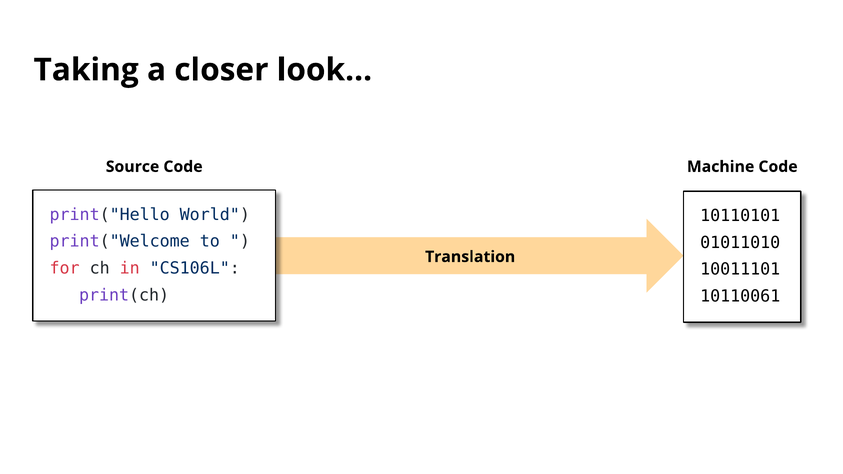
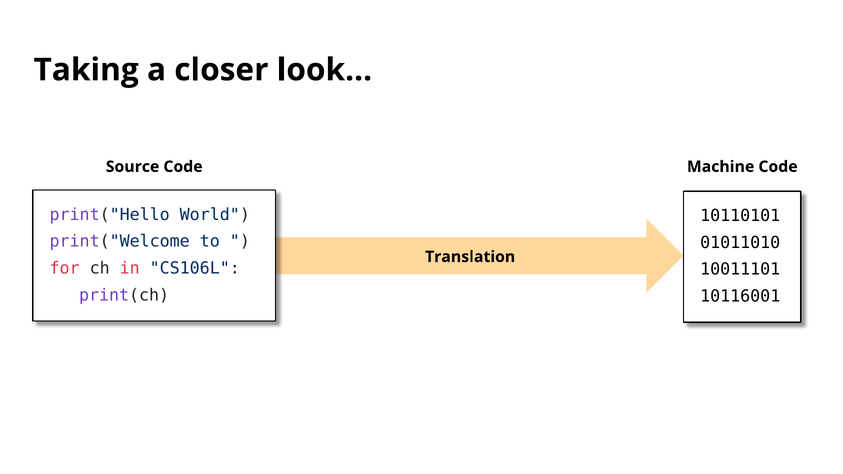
10110061: 10110061 -> 10116001 (740, 296)
